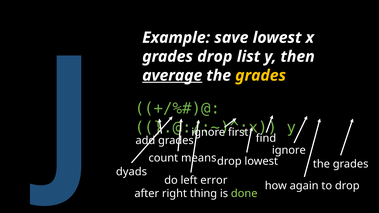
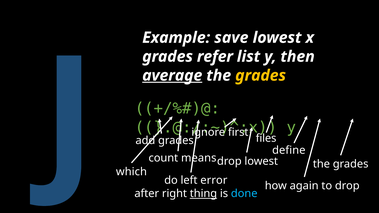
grades drop: drop -> refer (215, 57)
find: find -> files (266, 138)
ignore: ignore -> define (289, 150)
dyads: dyads -> which (131, 172)
thing underline: none -> present (203, 194)
done colour: light green -> light blue (244, 194)
